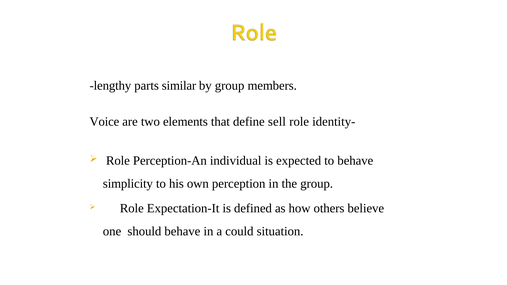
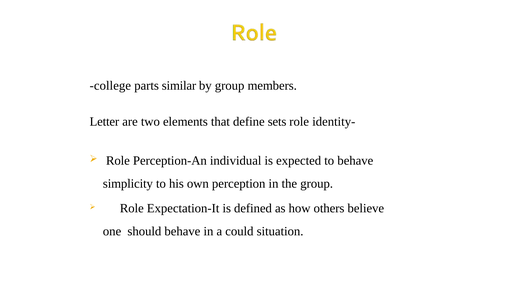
lengthy: lengthy -> college (110, 86)
Voice: Voice -> Letter (104, 122)
sell: sell -> sets (277, 122)
